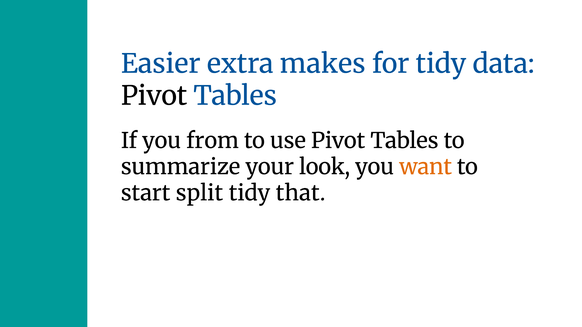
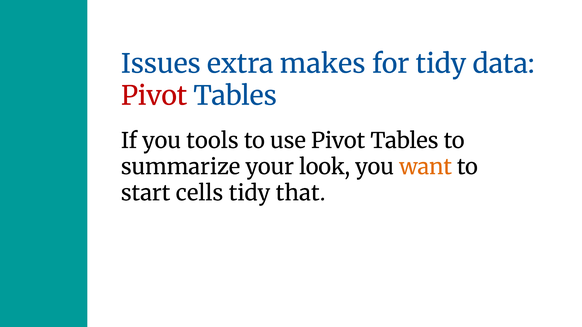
Easier: Easier -> Issues (161, 64)
Pivot colour: black -> red (154, 96)
from: from -> tools (212, 141)
split: split -> cells (199, 193)
